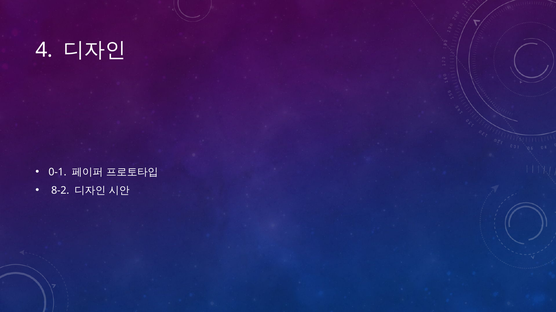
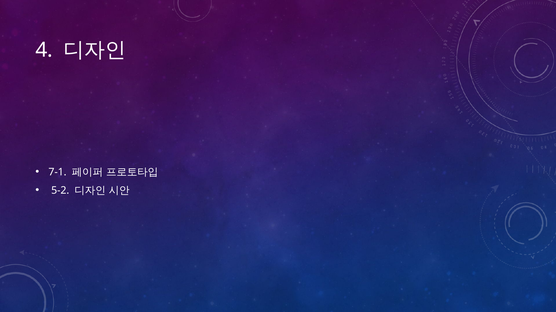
0-1: 0-1 -> 7-1 (57, 172)
8-2: 8-2 -> 5-2 (60, 191)
